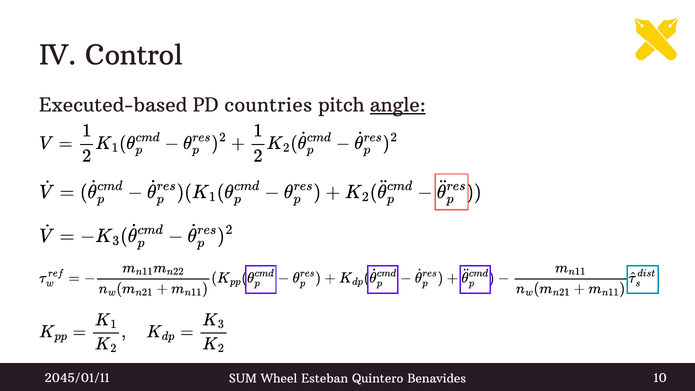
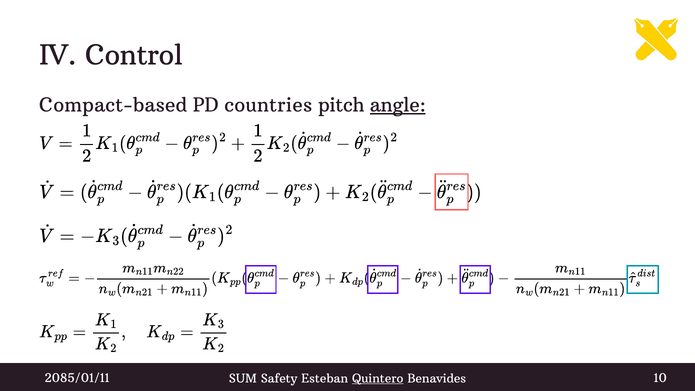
Executed-based: Executed-based -> Compact-based (113, 105)
2045/01/11: 2045/01/11 -> 2085/01/11 (77, 378)
Wheel: Wheel -> Safety (279, 379)
Quintero underline: none -> present (378, 379)
